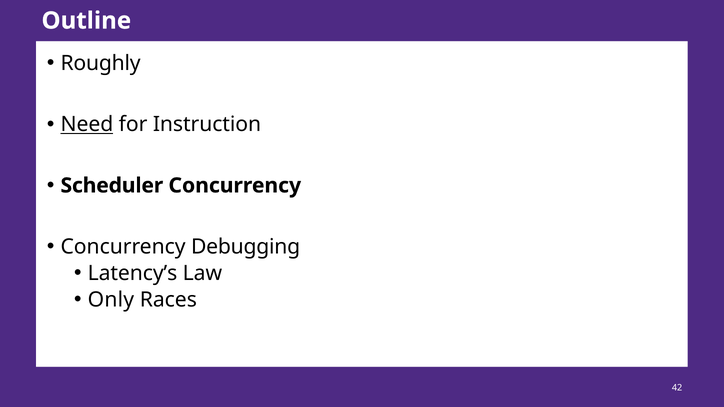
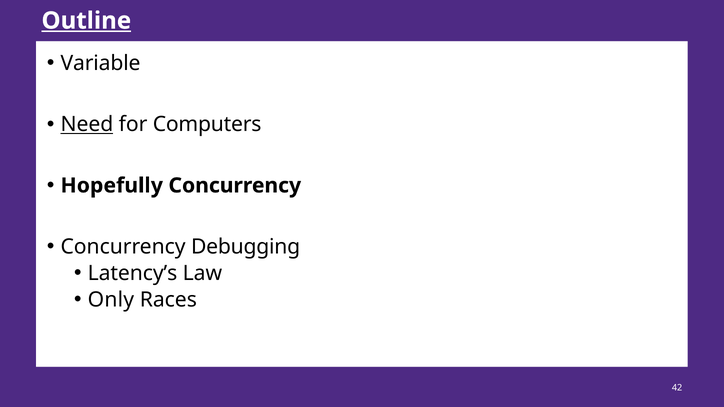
Outline underline: none -> present (86, 21)
Roughly: Roughly -> Variable (101, 63)
Instruction: Instruction -> Computers (207, 124)
Scheduler: Scheduler -> Hopefully (112, 186)
